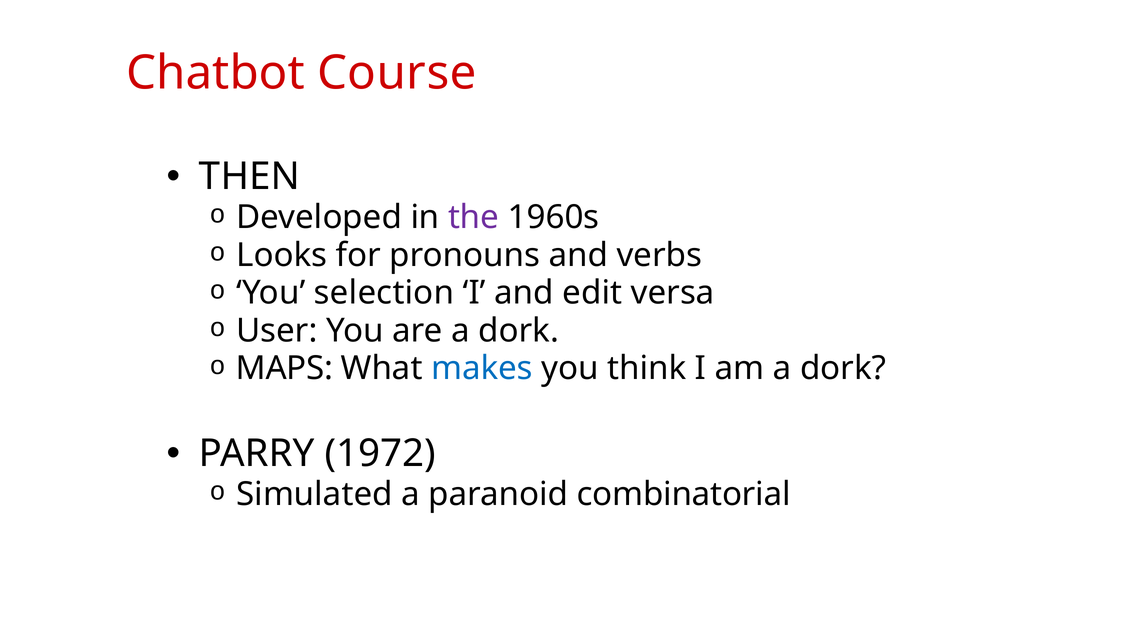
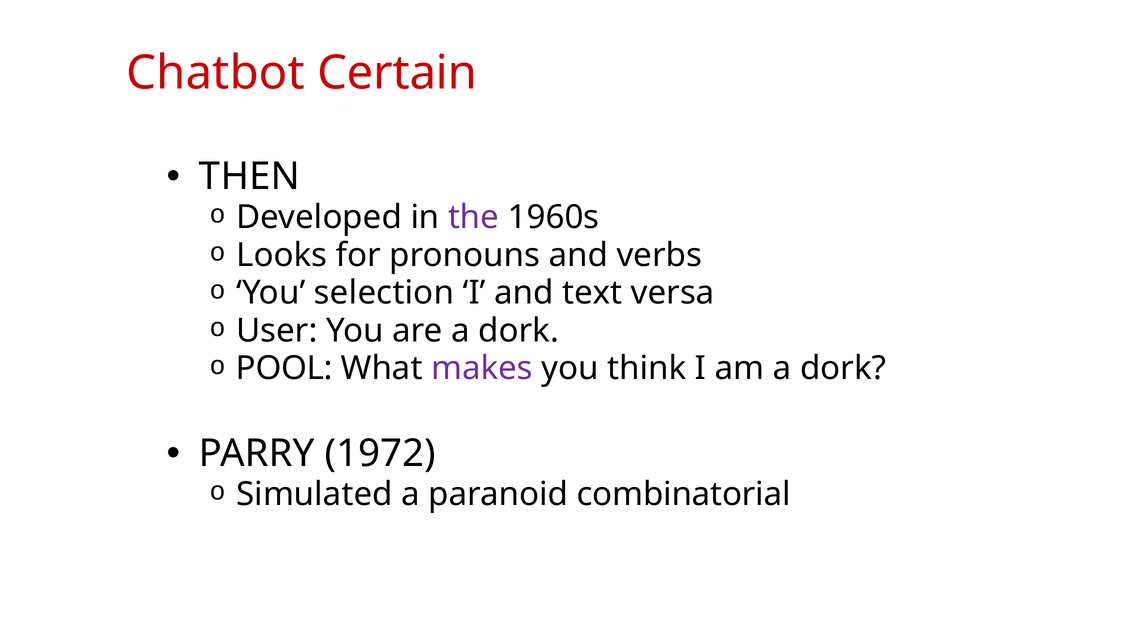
Course: Course -> Certain (397, 73)
edit: edit -> text (592, 293)
MAPS: MAPS -> POOL (284, 369)
makes colour: blue -> purple (482, 369)
